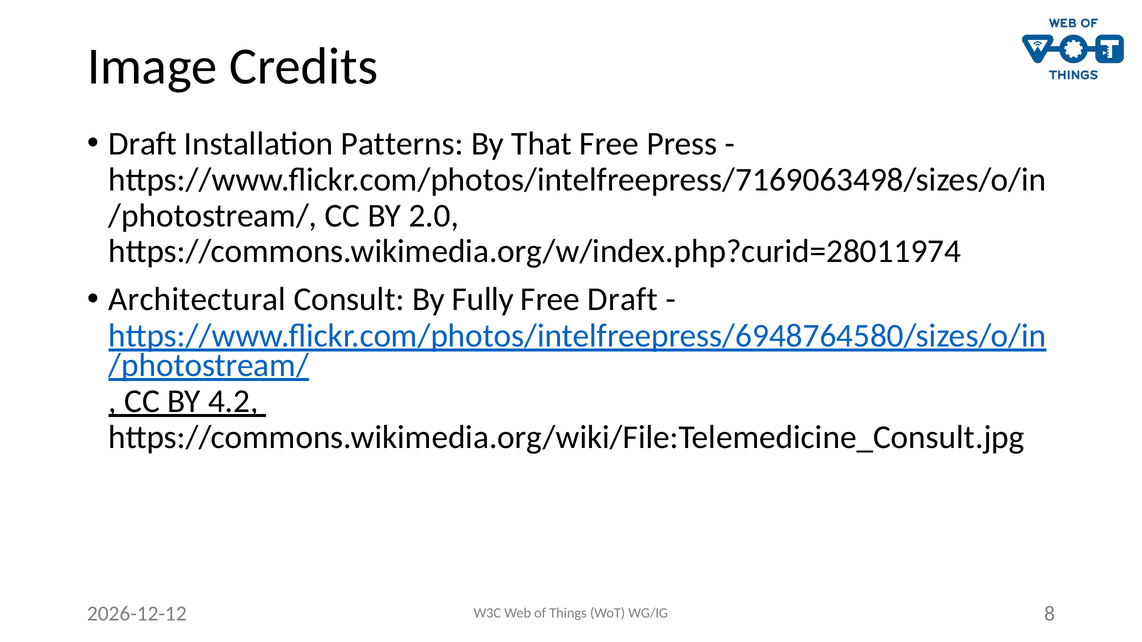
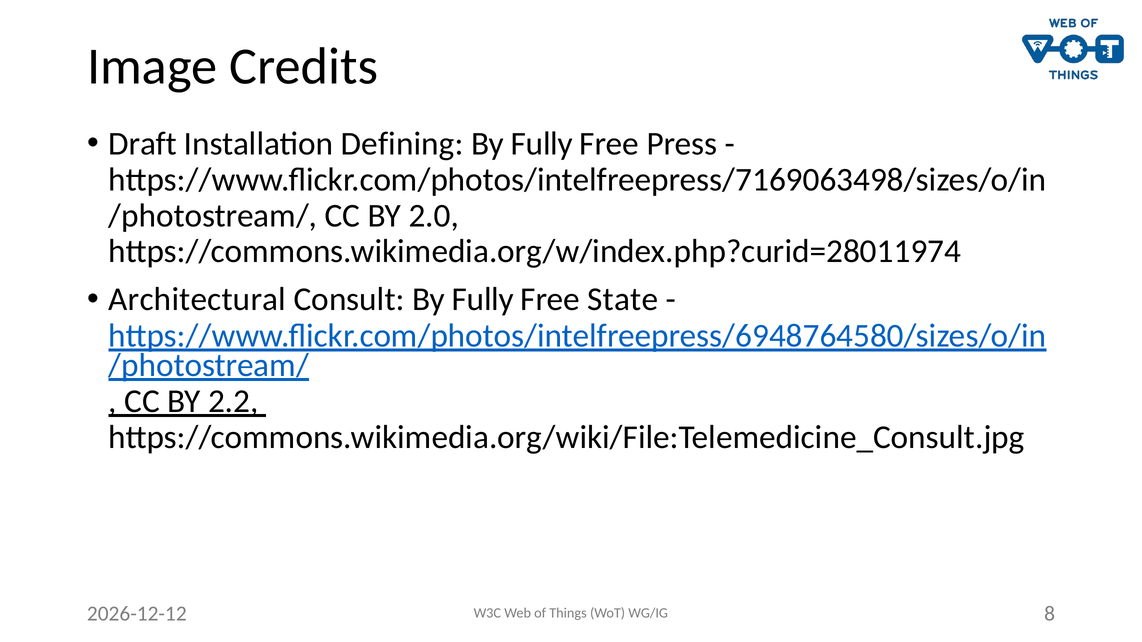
Patterns: Patterns -> Defining (402, 144)
That: That -> Fully (542, 144)
Free Draft: Draft -> State (623, 300)
4.2: 4.2 -> 2.2 (233, 401)
